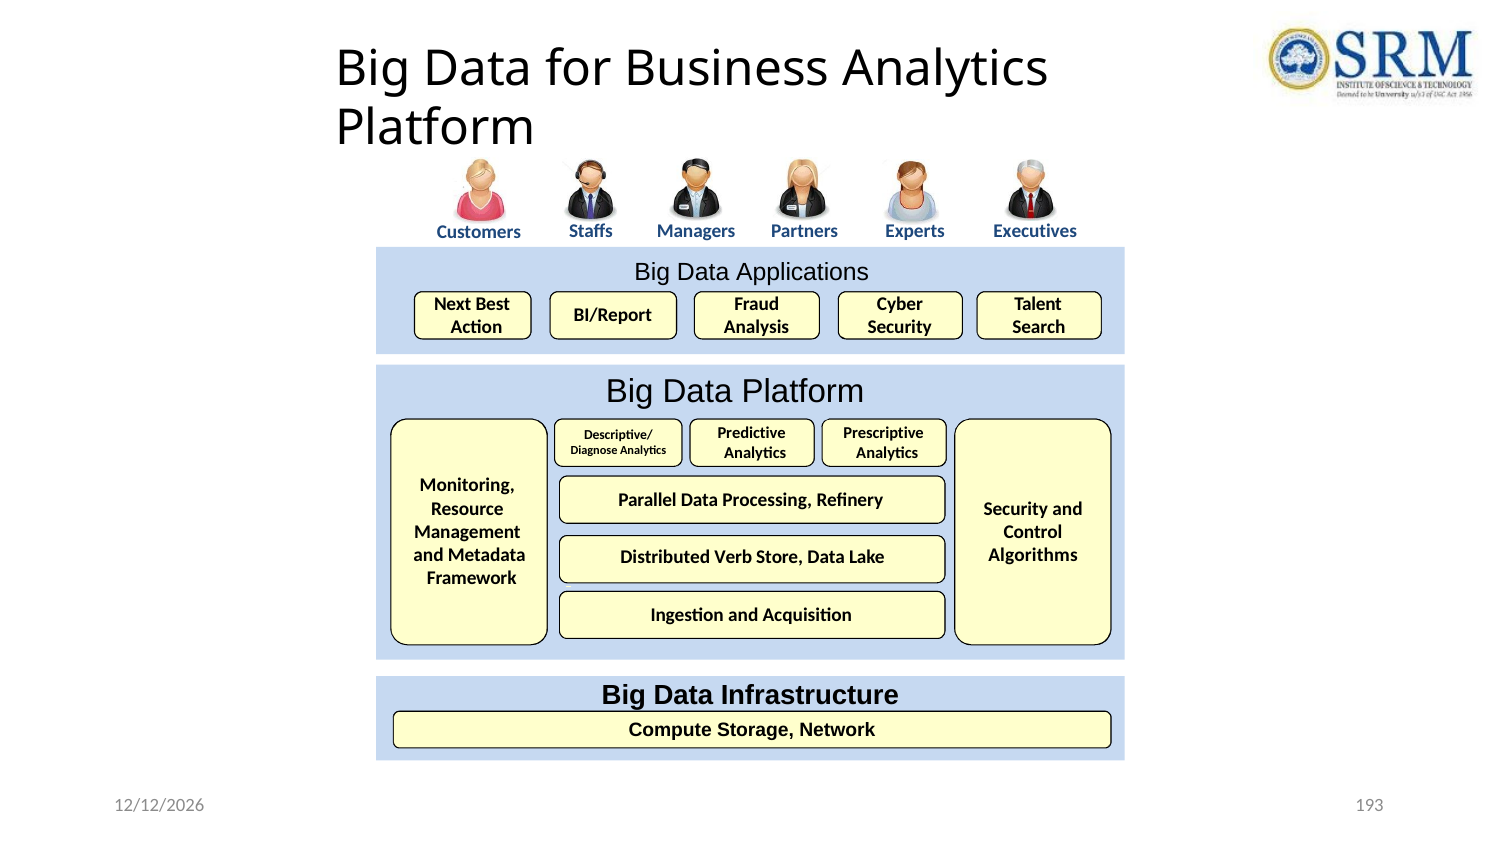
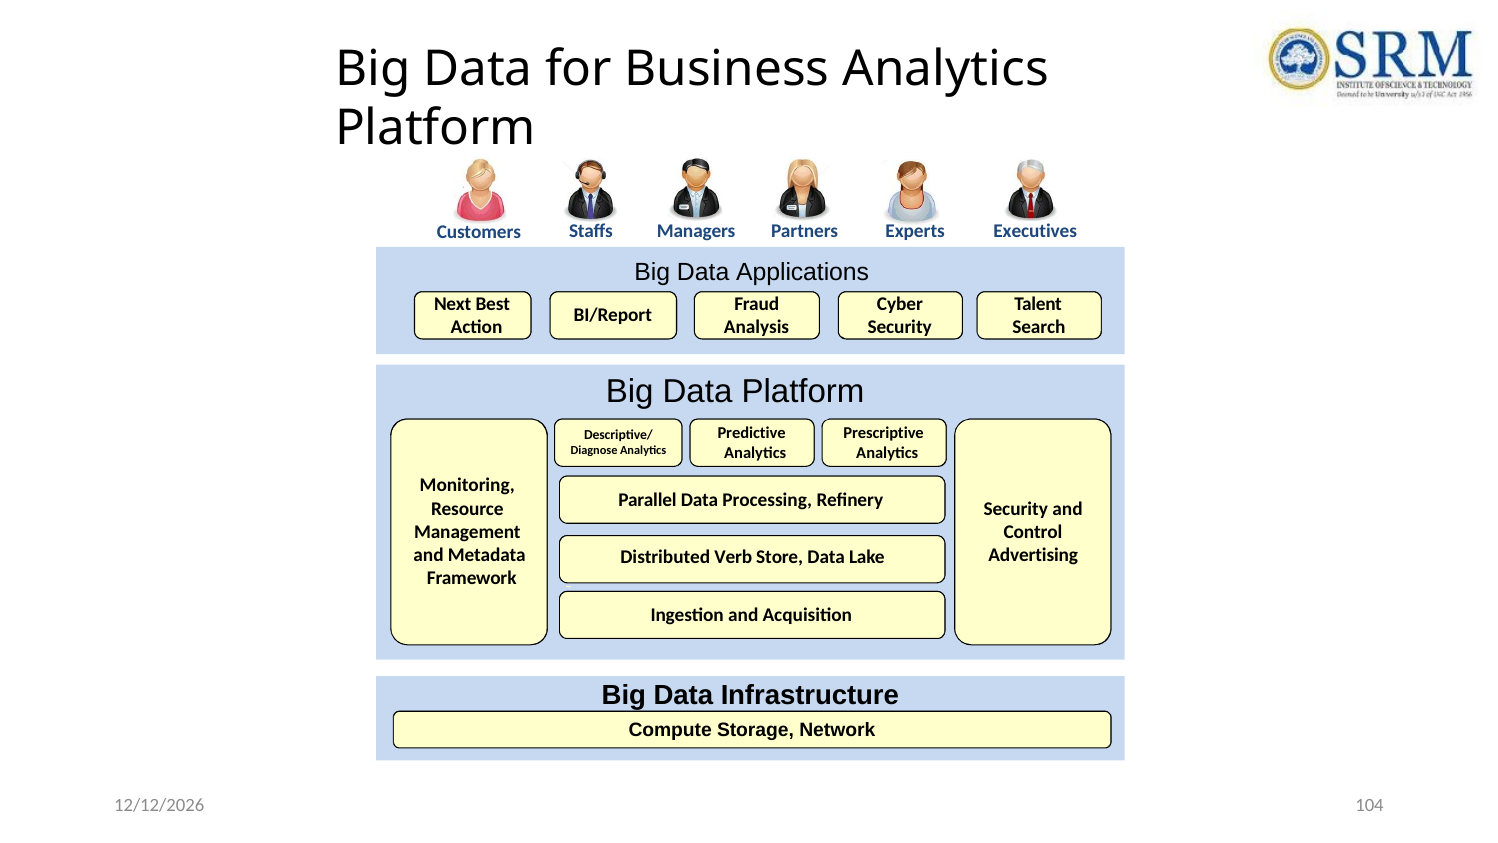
Algorithms: Algorithms -> Advertising (1033, 555)
193: 193 -> 104 (1369, 805)
